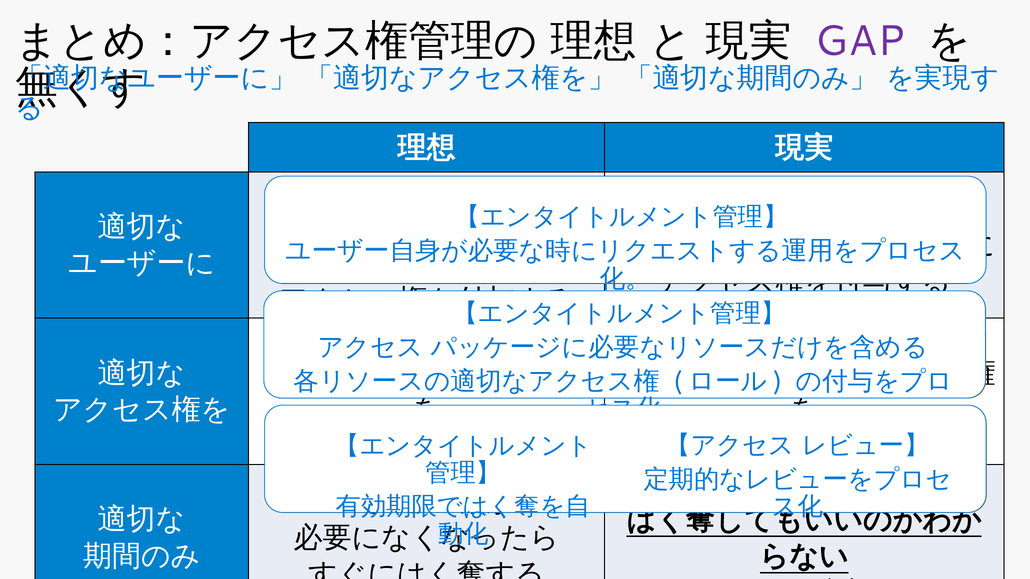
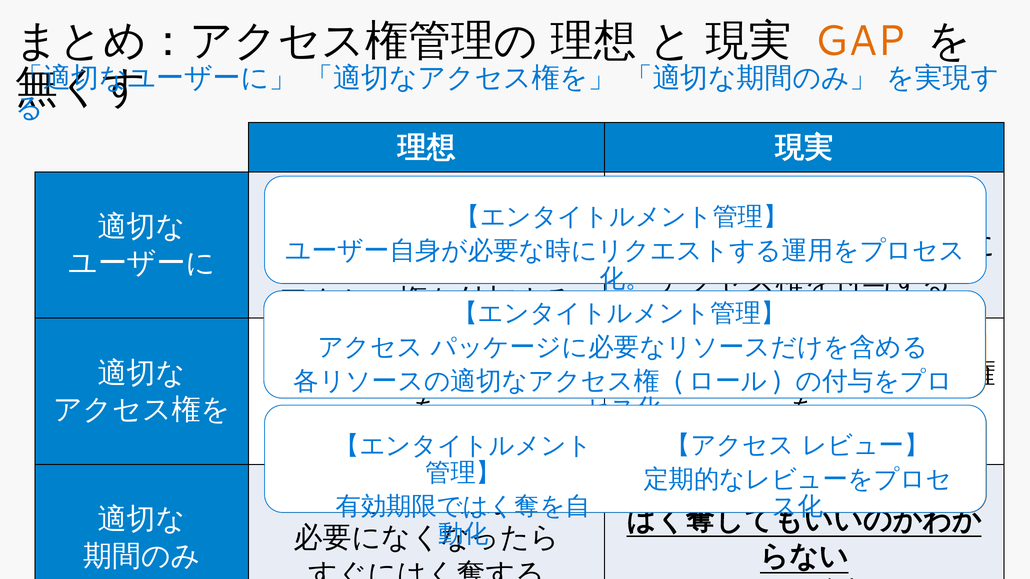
GAP colour: purple -> orange (860, 41)
